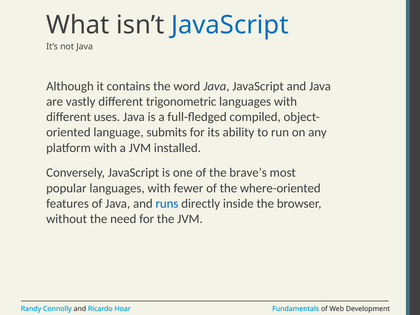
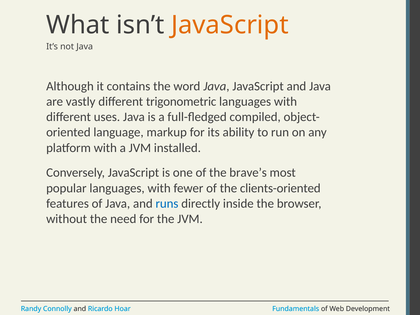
JavaScript colour: blue -> orange (230, 25)
submits: submits -> markup (167, 132)
where-oriented: where-oriented -> clients-oriented (280, 188)
